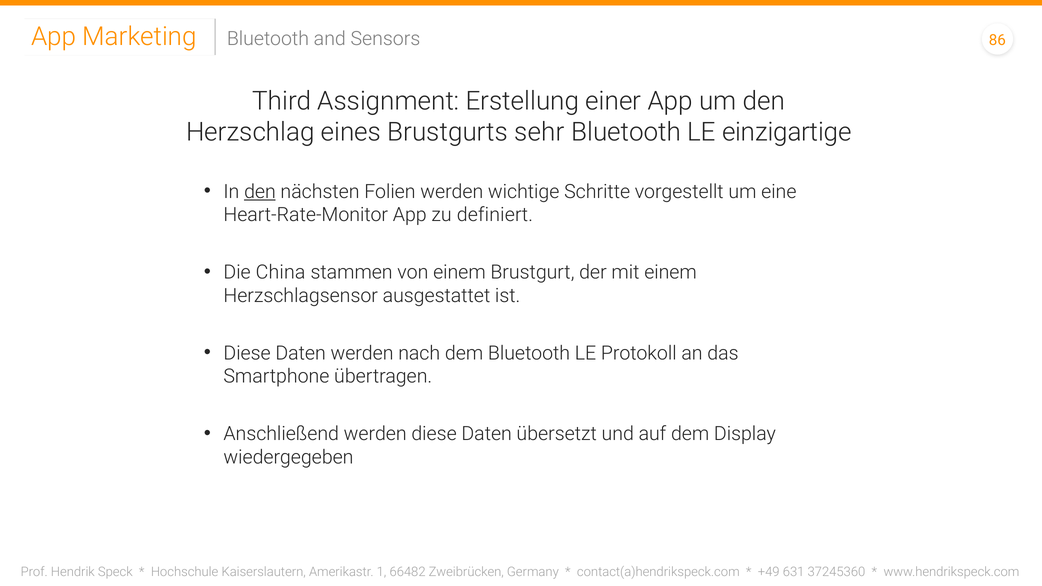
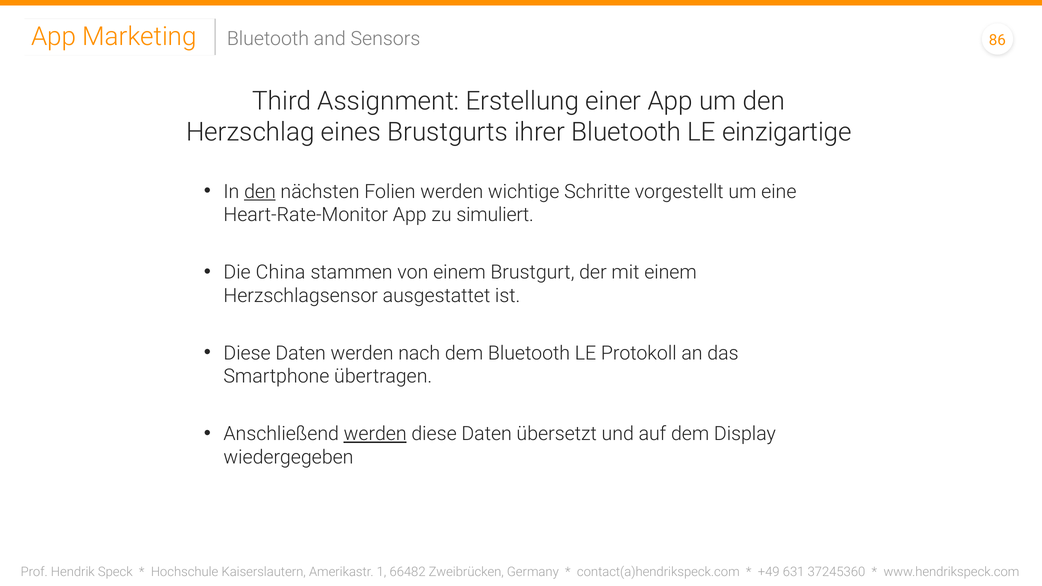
sehr: sehr -> ihrer (540, 132)
definiert: definiert -> simuliert (495, 215)
werden underline: none -> present (375, 434)
